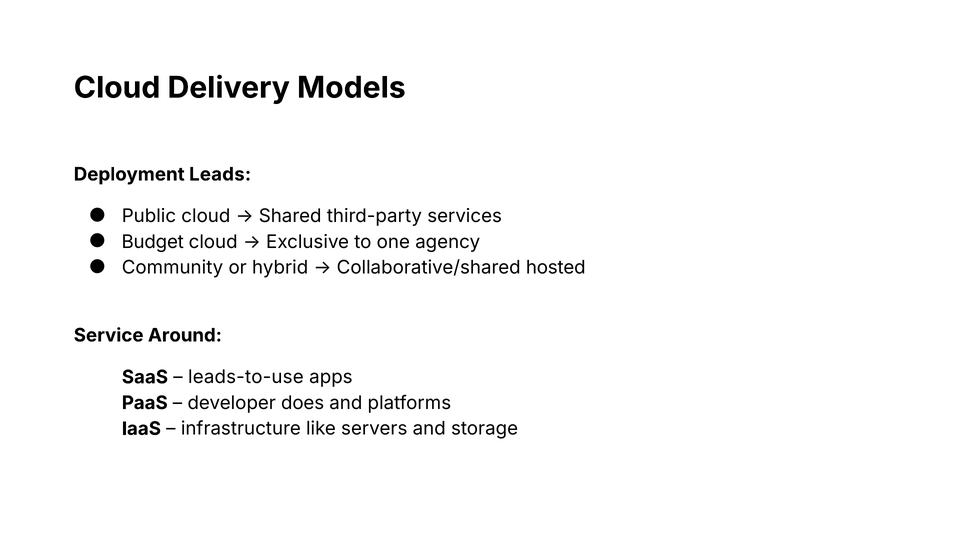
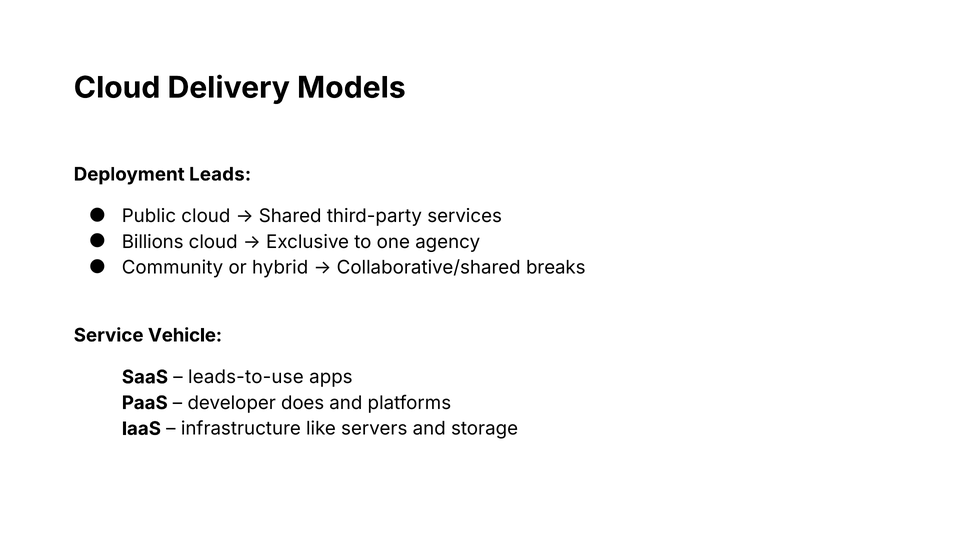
Budget: Budget -> Billions (153, 242)
hosted: hosted -> breaks (556, 268)
Around: Around -> Vehicle (185, 335)
